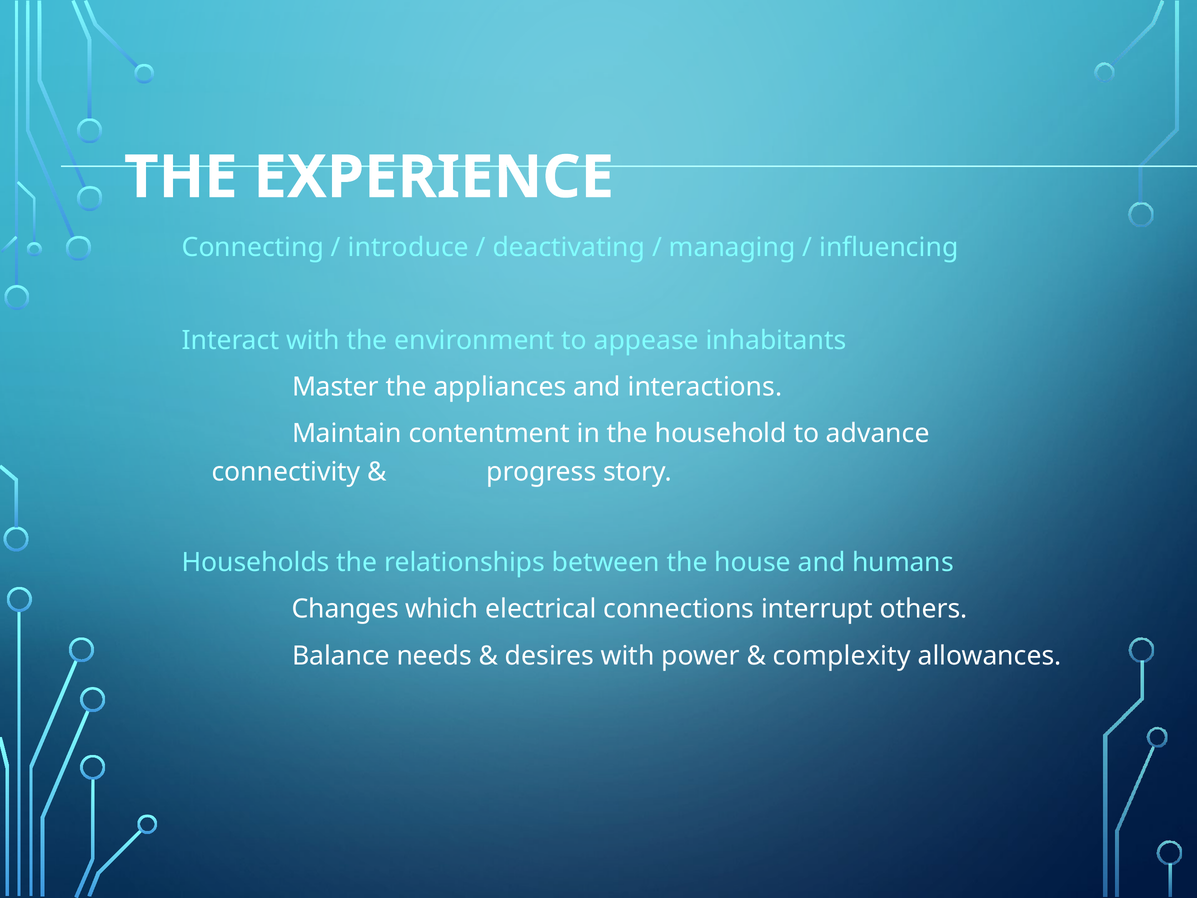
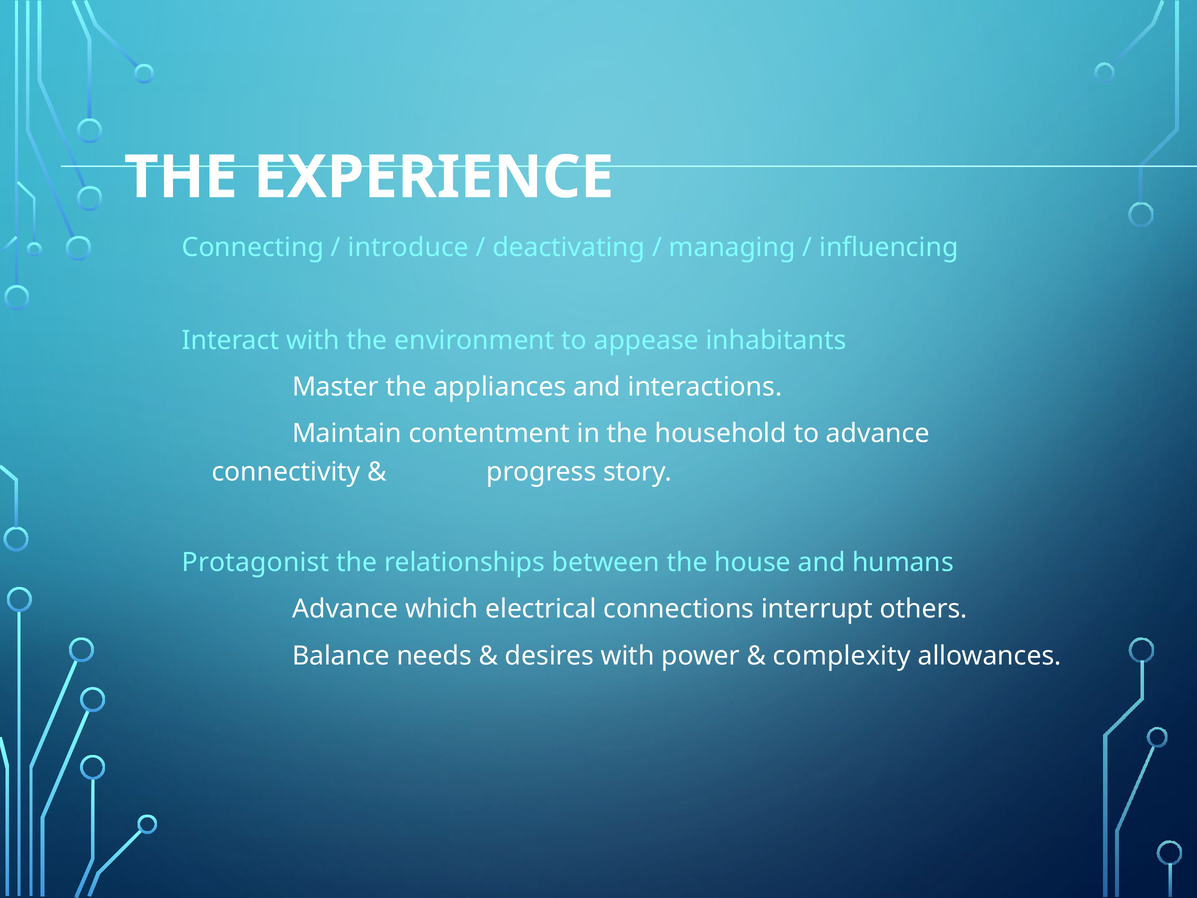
Households: Households -> Protagonist (256, 562)
Changes: Changes -> Advance (345, 609)
